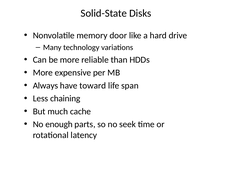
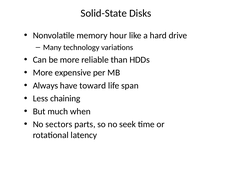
door: door -> hour (118, 35)
cache: cache -> when (80, 111)
enough: enough -> sectors (59, 124)
